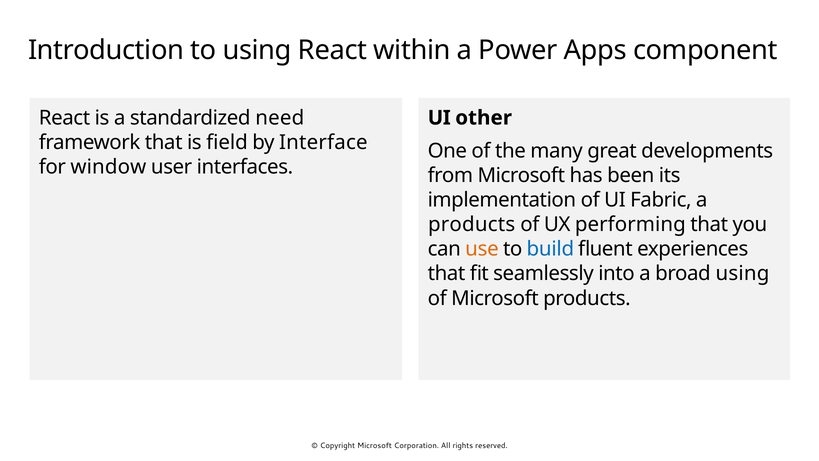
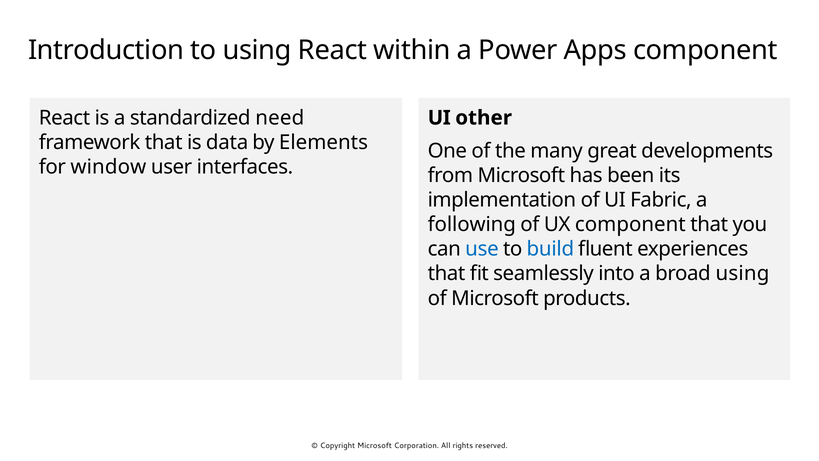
field: field -> data (227, 142)
Interface: Interface -> Elements (323, 142)
products: products -> following (472, 224)
UX performing: performing -> component (630, 224)
use colour: orange -> blue (482, 249)
